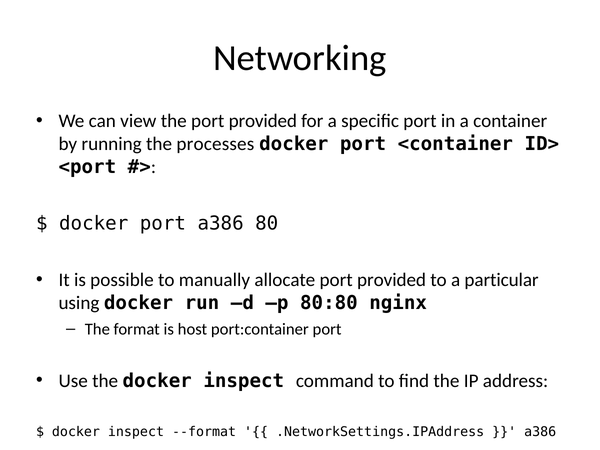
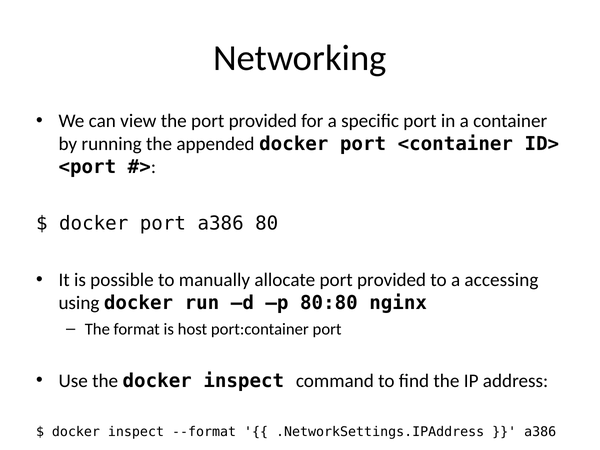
processes: processes -> appended (215, 144)
particular: particular -> accessing (501, 280)
